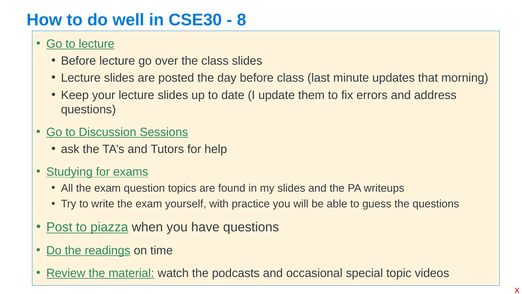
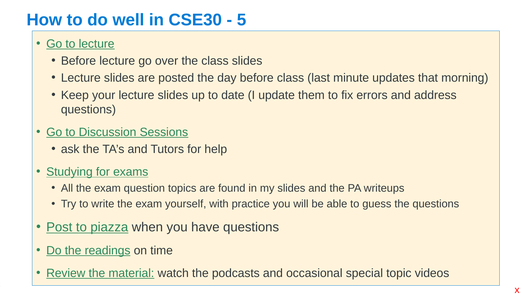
8: 8 -> 5 (242, 20)
